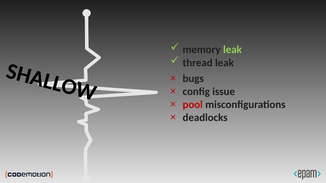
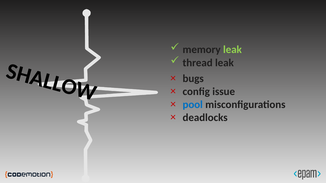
pool colour: red -> blue (193, 105)
